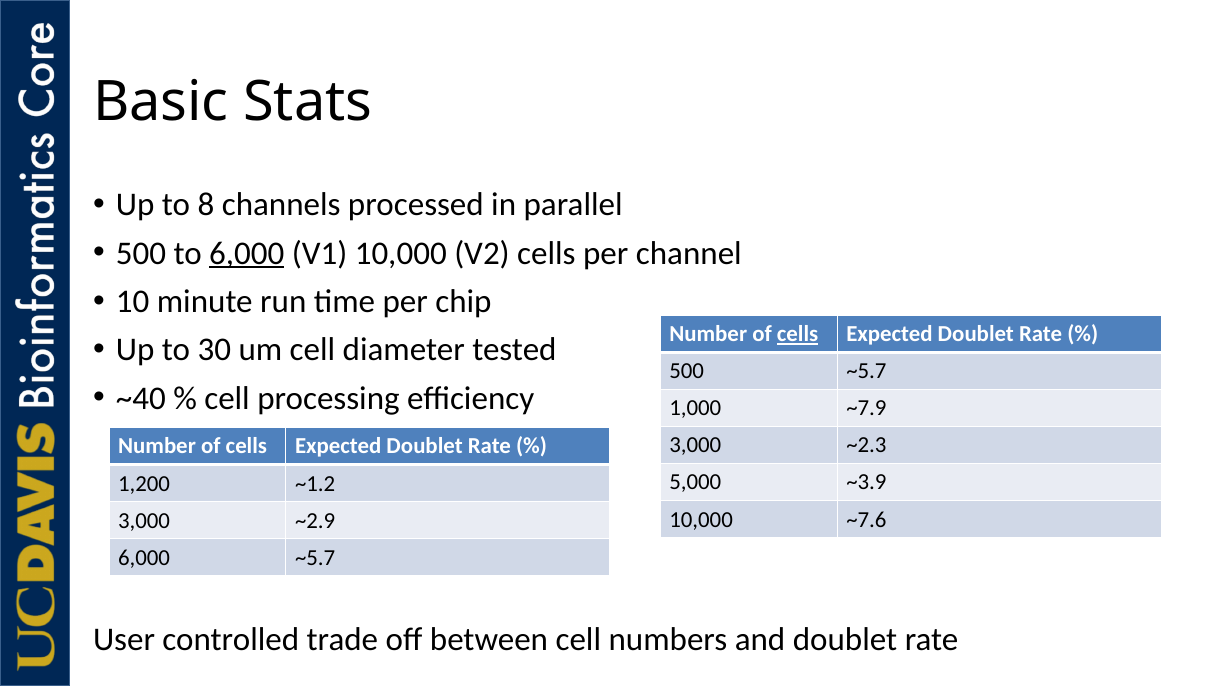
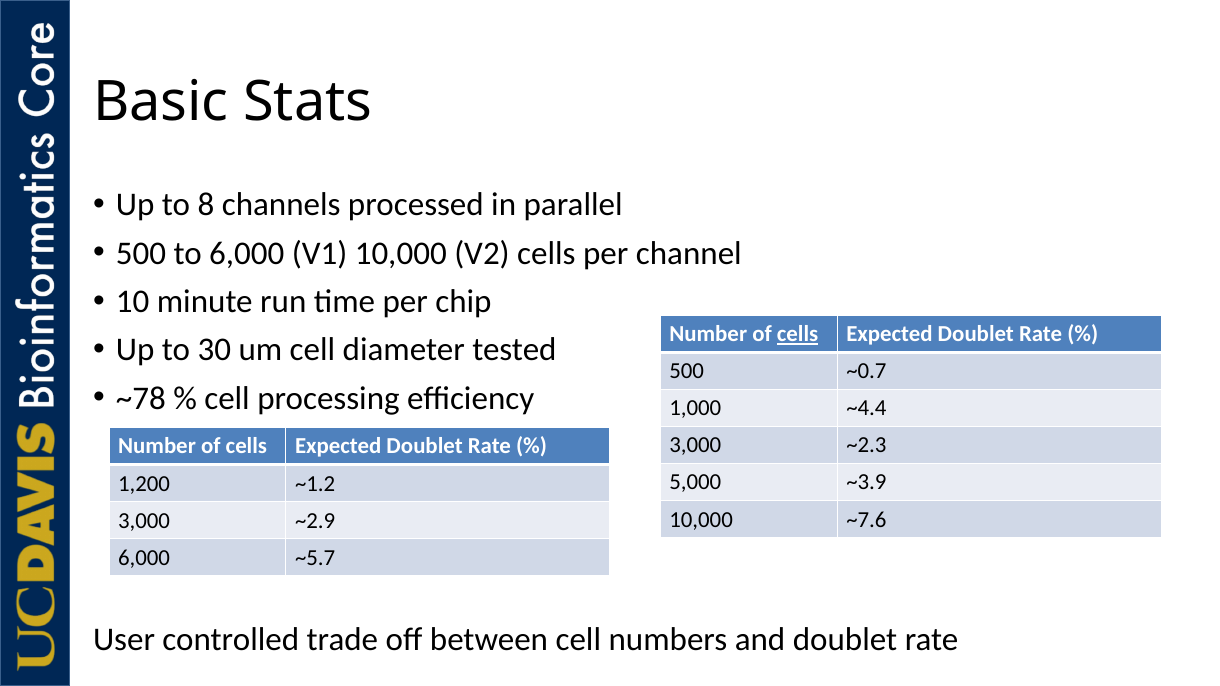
6,000 underline: present -> none (247, 253)
500 ~5.7: ~5.7 -> ~0.7 (866, 371)
~40: ~40 -> ~78 (141, 398)
~7.9: ~7.9 -> ~4.4 (866, 408)
